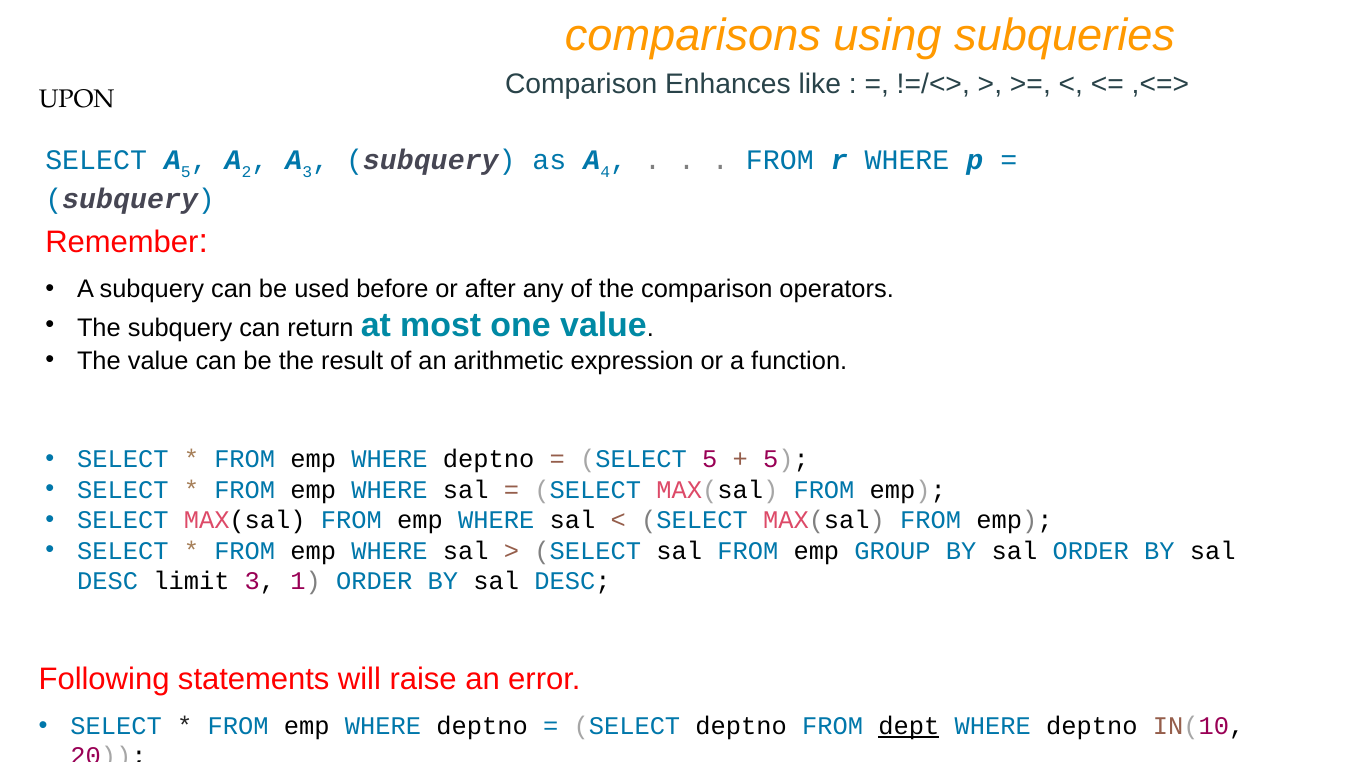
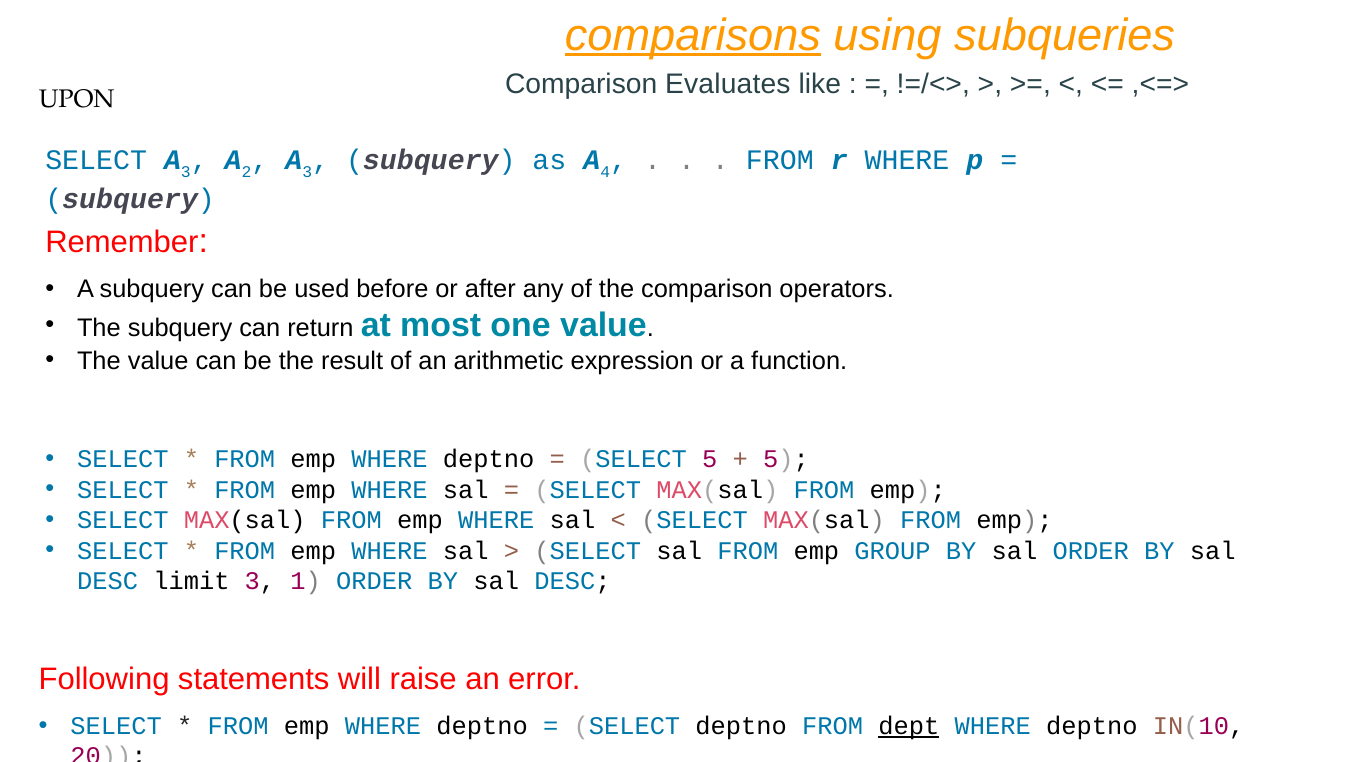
comparisons underline: none -> present (693, 35)
Enhances: Enhances -> Evaluates (728, 85)
SELECT A 5: 5 -> 3 (186, 172)
